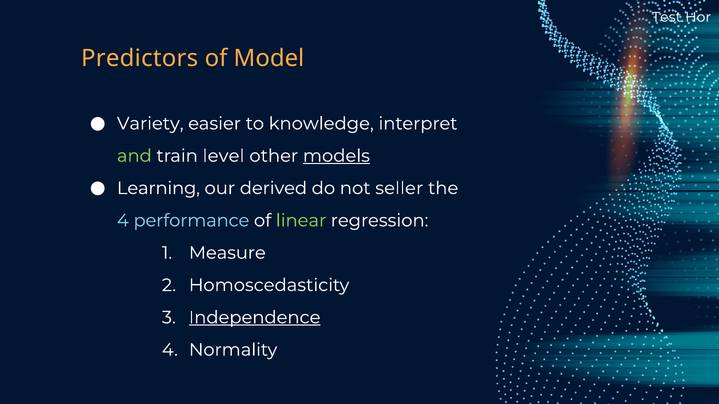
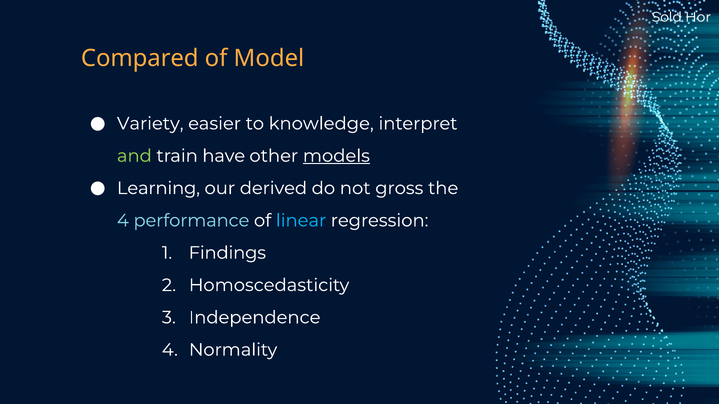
Test: Test -> Sold (667, 17)
Predictors: Predictors -> Compared (140, 58)
level: level -> have (224, 156)
seller: seller -> gross (399, 188)
linear colour: light green -> light blue (301, 221)
Measure: Measure -> Findings (227, 253)
Independence underline: present -> none (255, 318)
